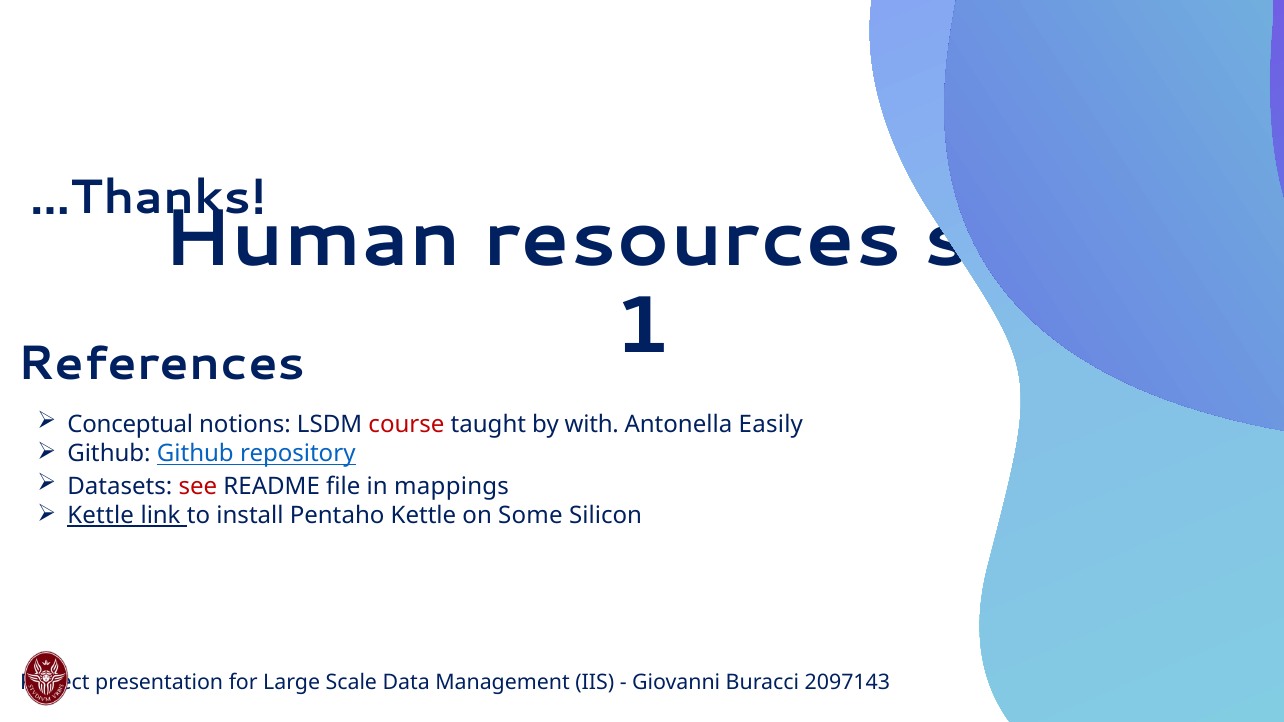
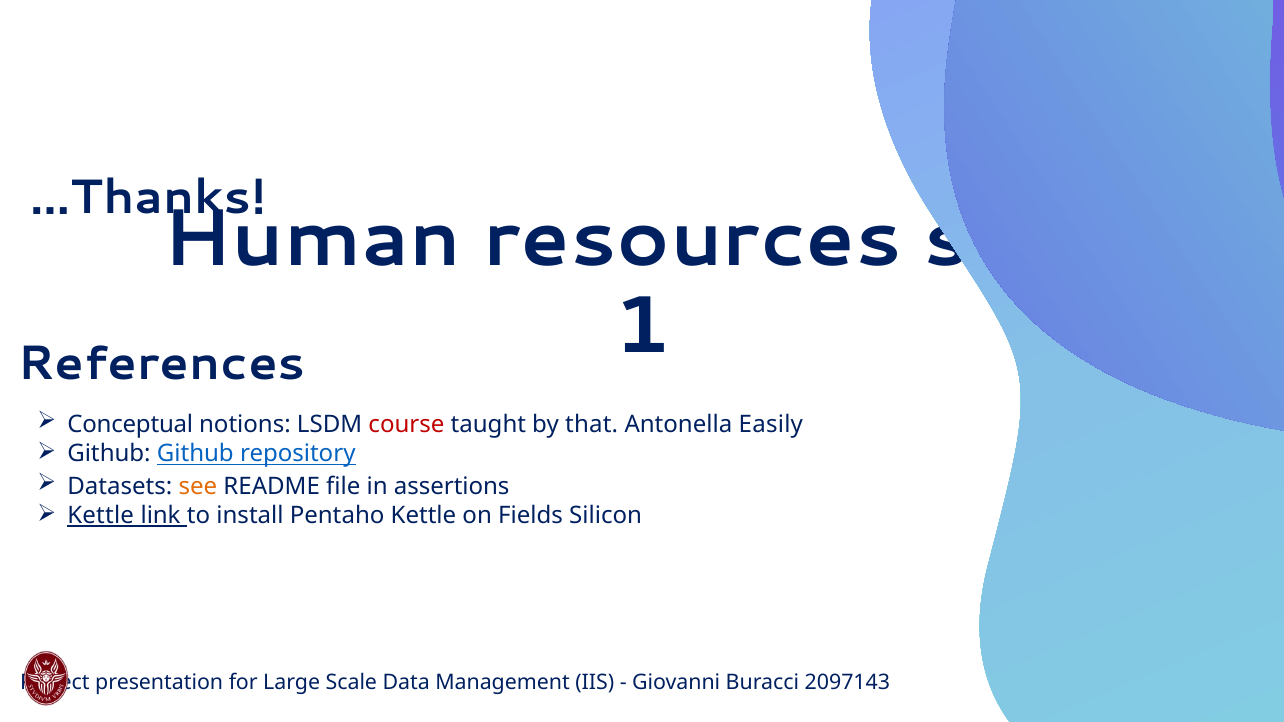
with: with -> that (592, 425)
see colour: red -> orange (198, 486)
mappings: mappings -> assertions (452, 486)
Some: Some -> Fields (531, 515)
